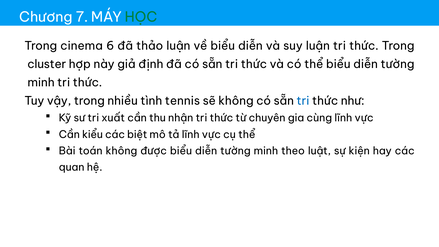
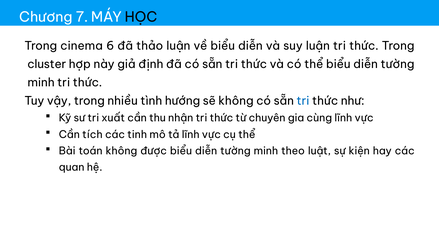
HỌC colour: green -> black (141, 17)
tennis: tennis -> hướng (183, 101)
kiểu: kiểu -> tích (92, 135)
biệt: biệt -> tinh (137, 135)
